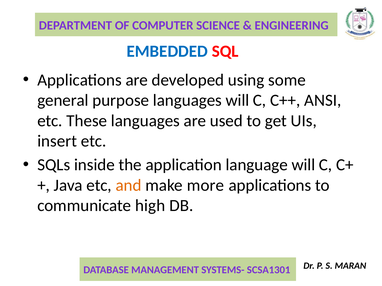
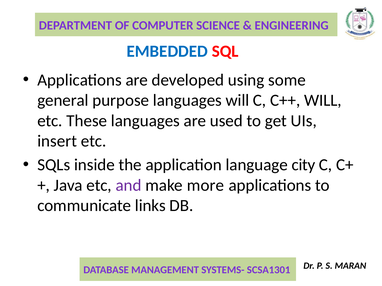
C++ ANSI: ANSI -> WILL (323, 101)
language will: will -> city (303, 165)
and colour: orange -> purple (129, 186)
high: high -> links (150, 206)
